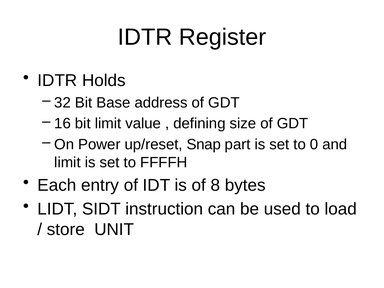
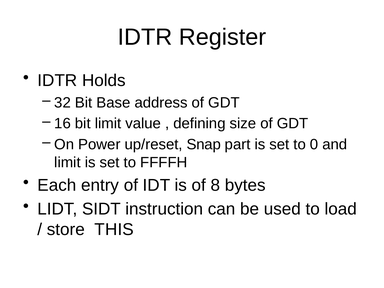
UNIT: UNIT -> THIS (114, 230)
